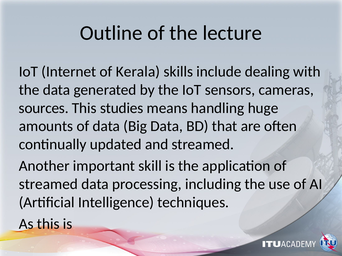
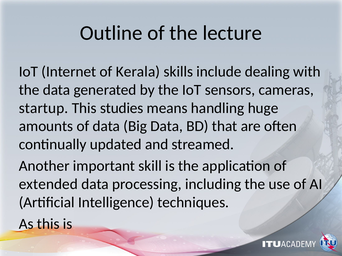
sources: sources -> startup (44, 108)
streamed: streamed -> extended (48, 185)
